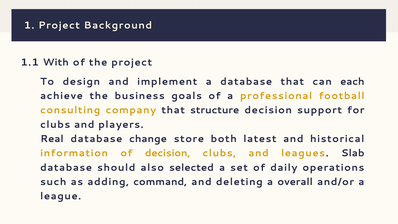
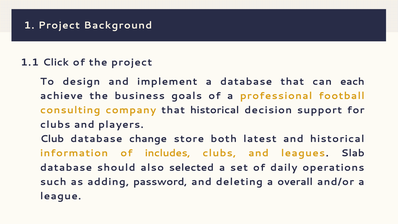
With: With -> Click (56, 62)
that structure: structure -> historical (215, 110)
Real: Real -> Club (52, 139)
of decision: decision -> includes (168, 153)
command: command -> password (160, 182)
